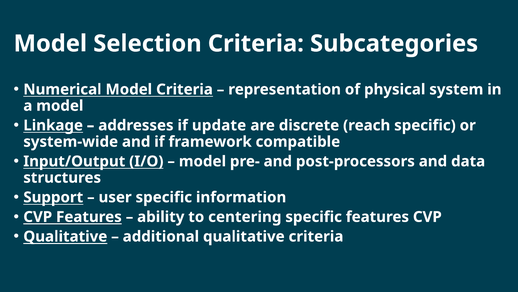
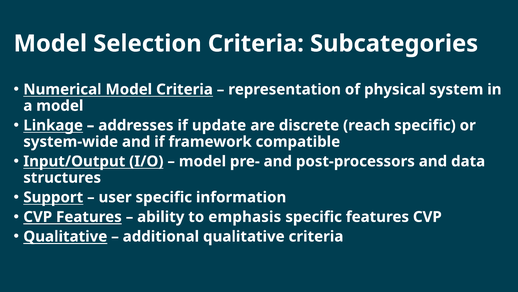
centering: centering -> emphasis (245, 216)
